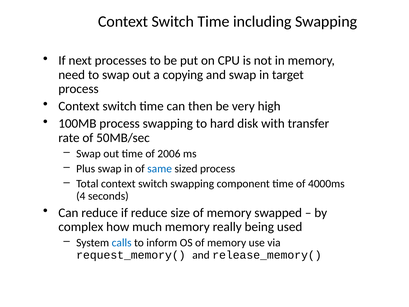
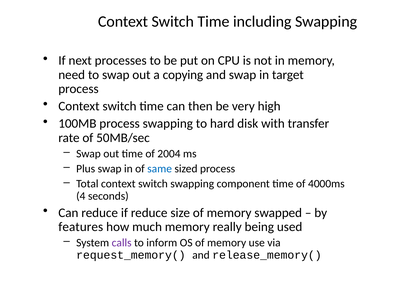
2006: 2006 -> 2004 (169, 153)
complex: complex -> features (81, 227)
calls colour: blue -> purple (122, 243)
